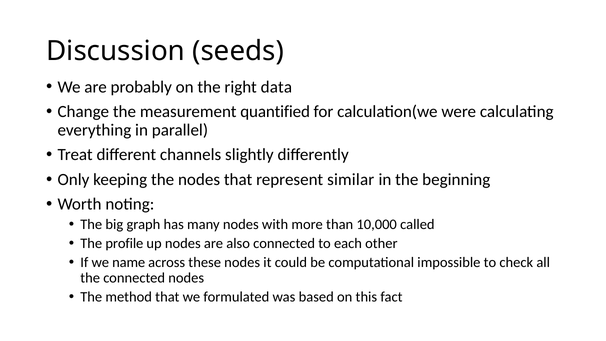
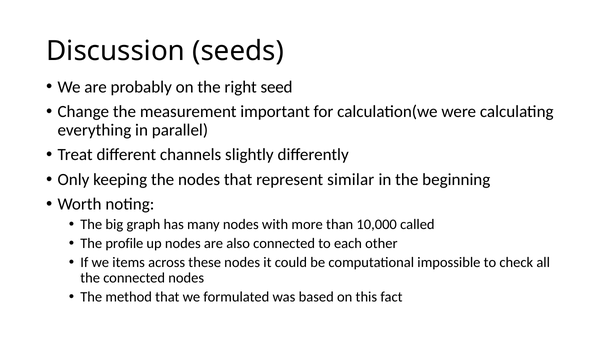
data: data -> seed (277, 87)
quantified: quantified -> important (275, 112)
name: name -> items (129, 262)
